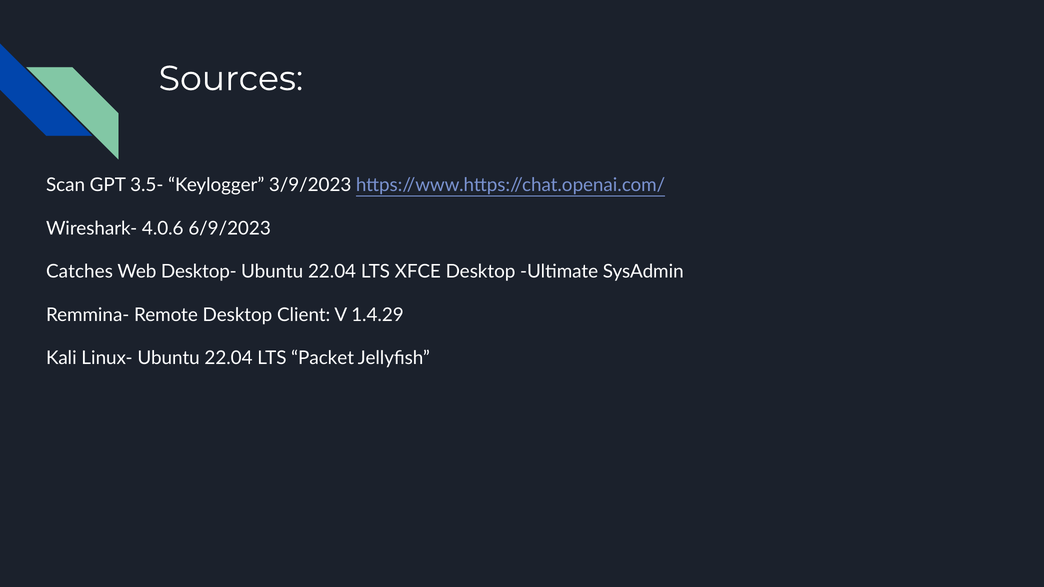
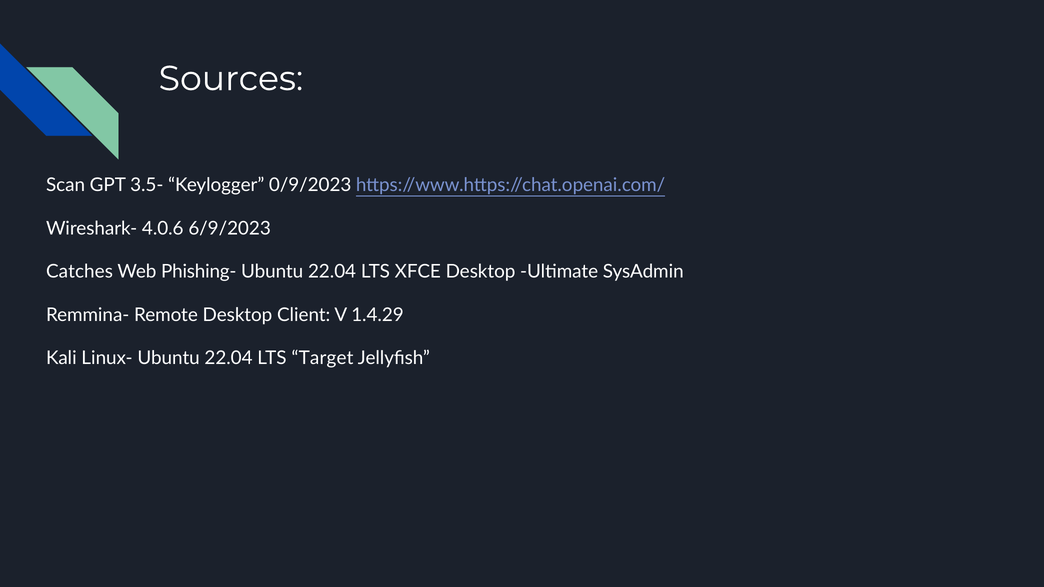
3/9/2023: 3/9/2023 -> 0/9/2023 (310, 185)
Desktop-: Desktop- -> Phishing- (199, 272)
Packet: Packet -> Target (323, 358)
